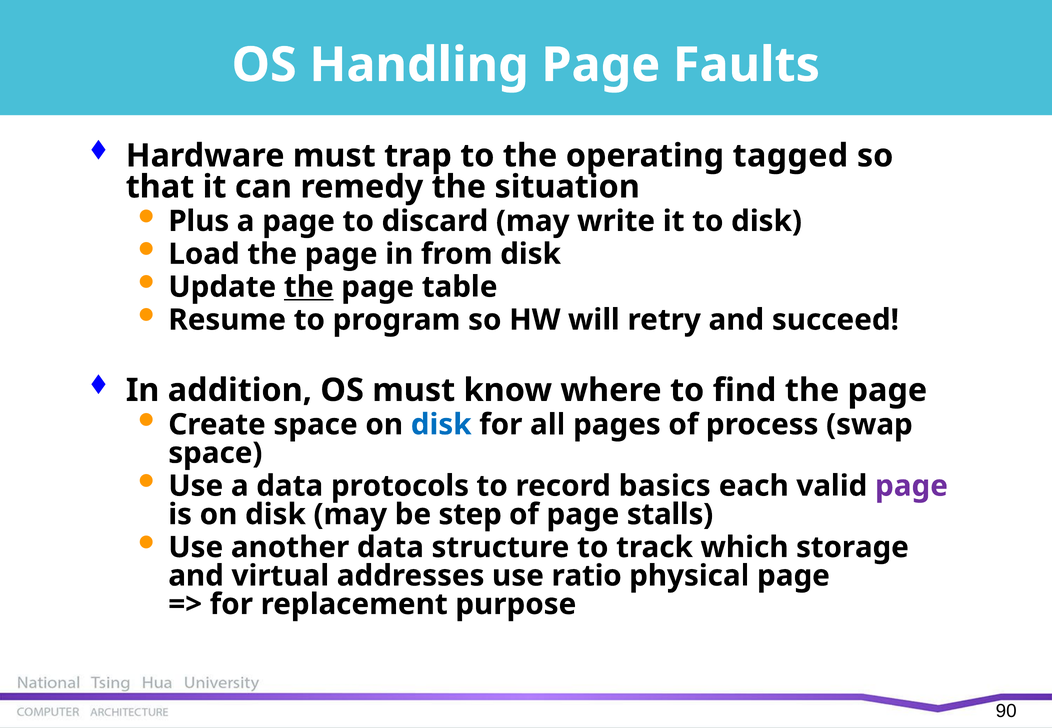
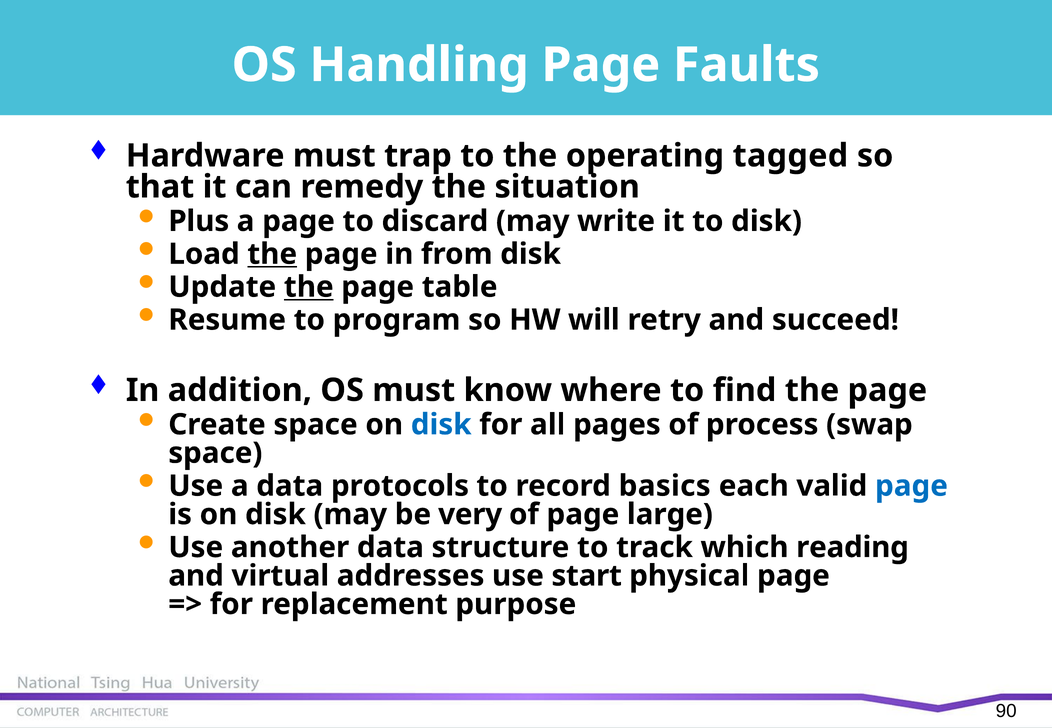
the underline: none -> present (272, 254)
page colour: purple -> blue (911, 486)
step: step -> very (470, 515)
stalls: stalls -> large (670, 515)
storage: storage -> reading (852, 548)
ratio: ratio -> start (587, 576)
